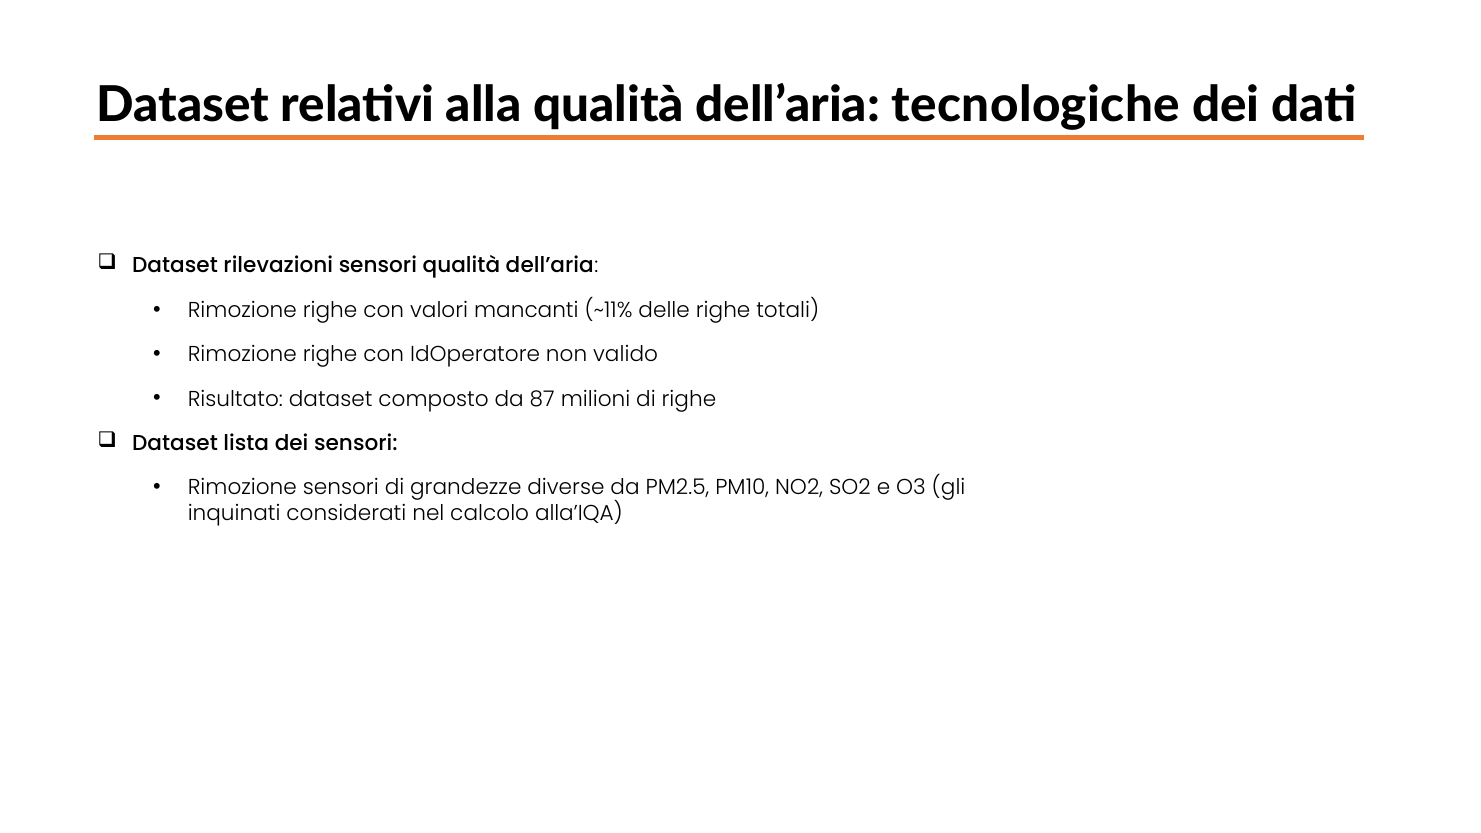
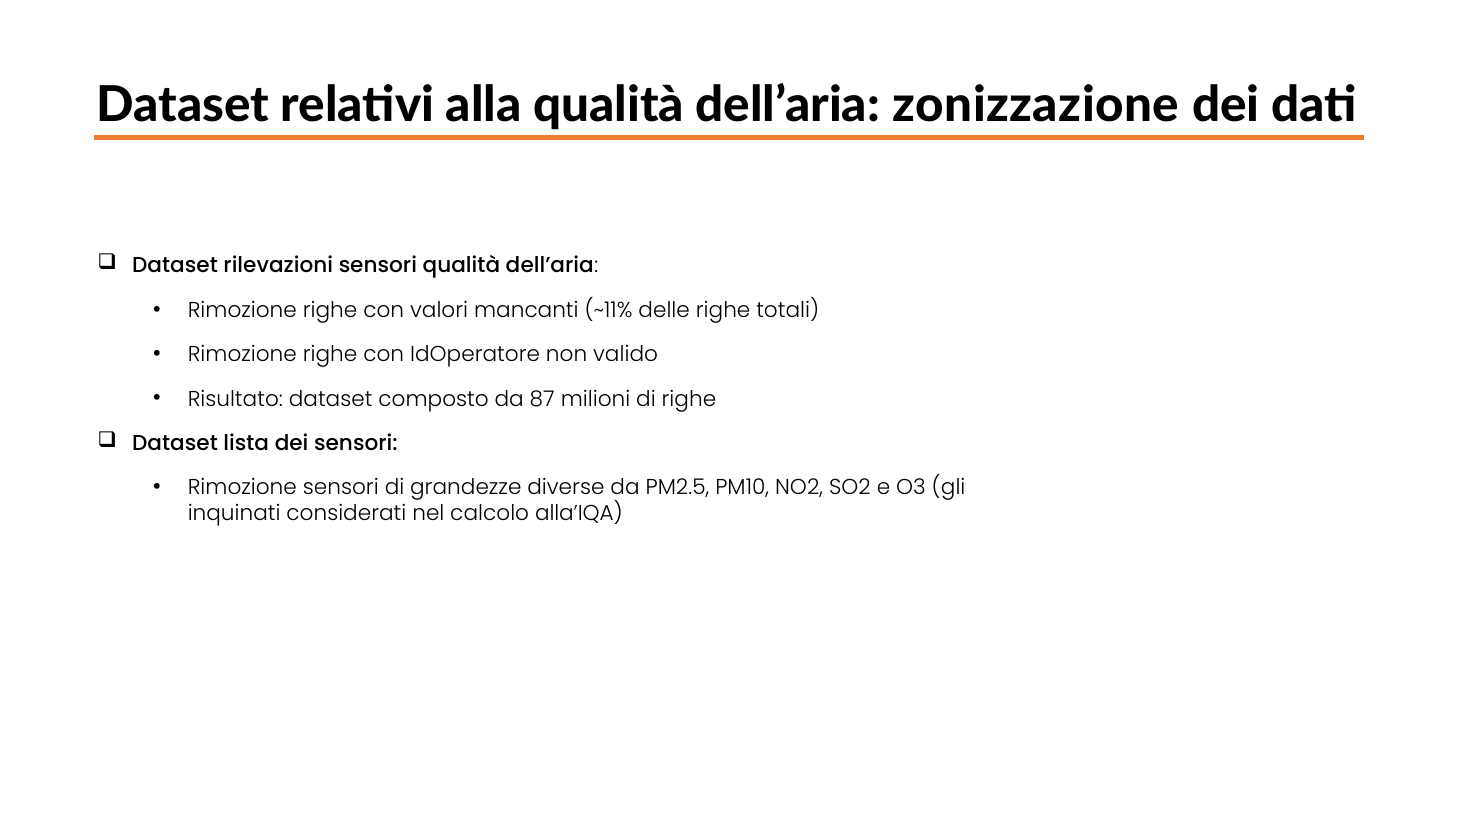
tecnologiche: tecnologiche -> zonizzazione (1036, 105)
